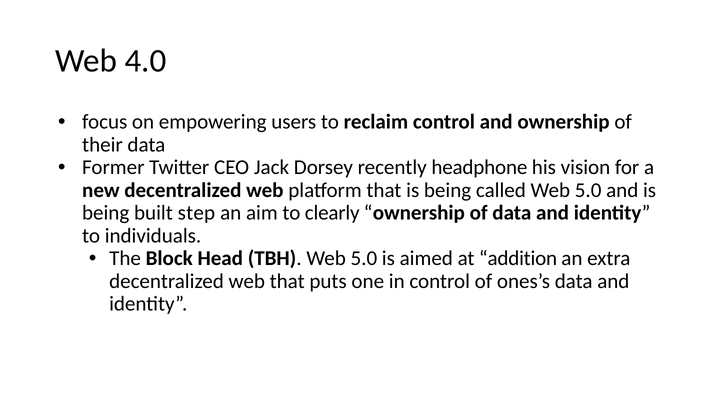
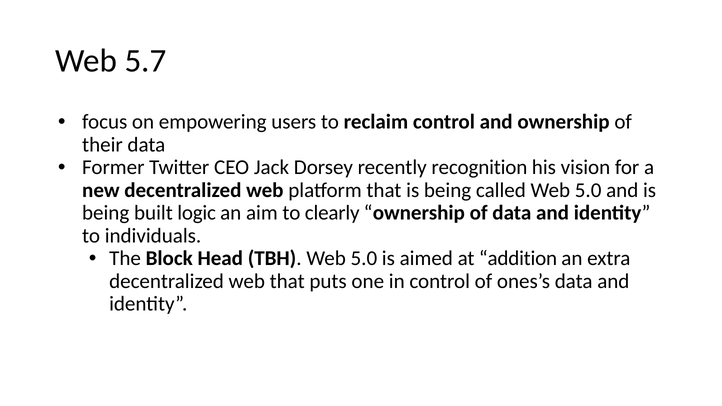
4.0: 4.0 -> 5.7 (146, 61)
headphone: headphone -> recognition (479, 168)
step: step -> logic (197, 213)
